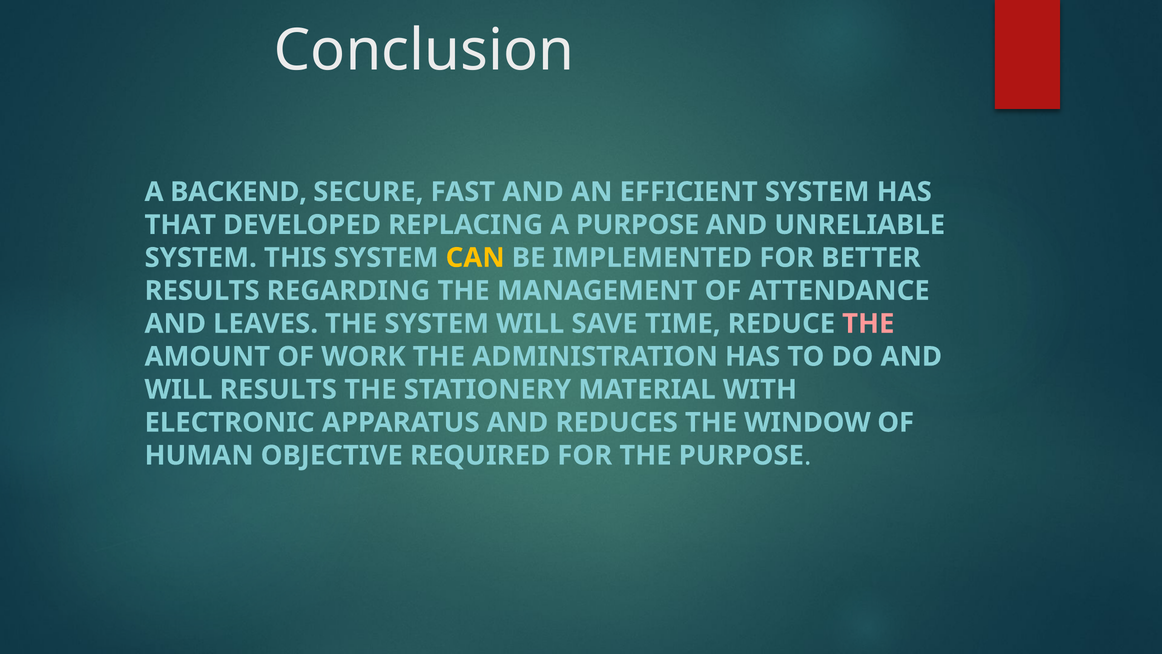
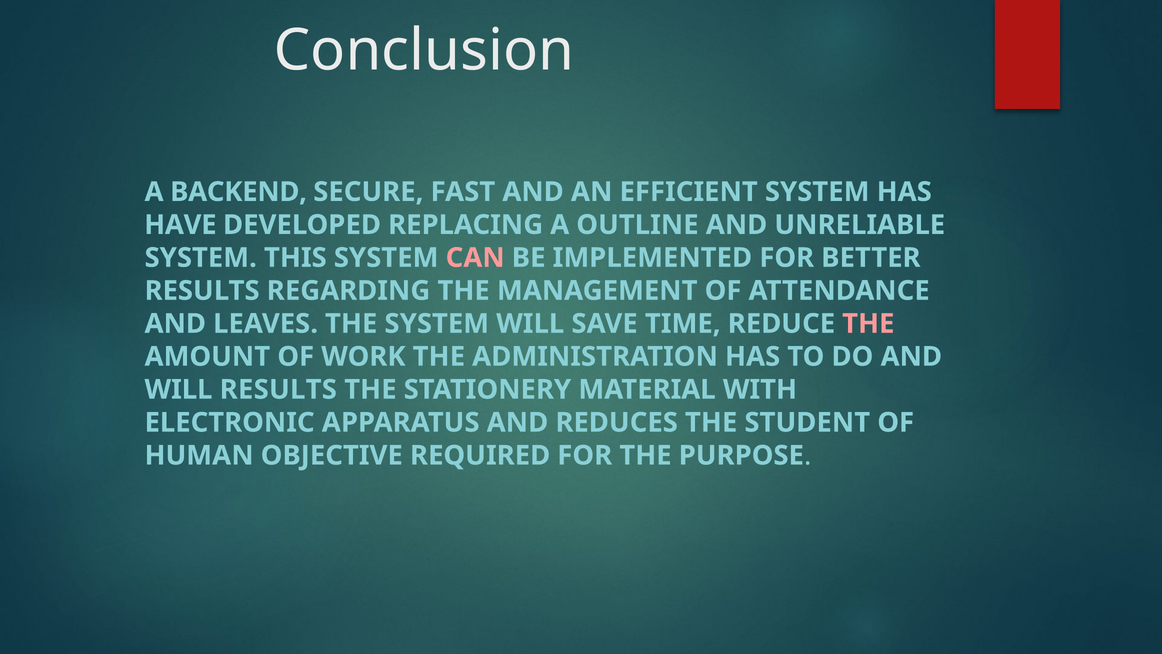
THAT: THAT -> HAVE (180, 225)
A PURPOSE: PURPOSE -> OUTLINE (637, 225)
CAN colour: yellow -> pink (475, 258)
WINDOW: WINDOW -> STUDENT (807, 422)
